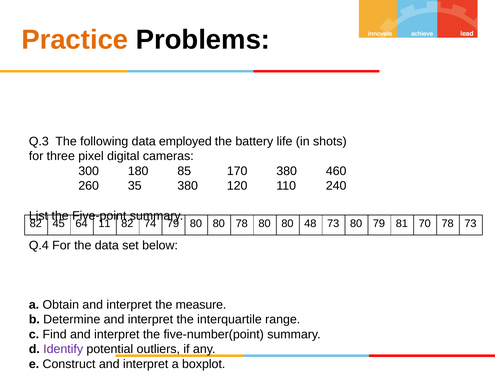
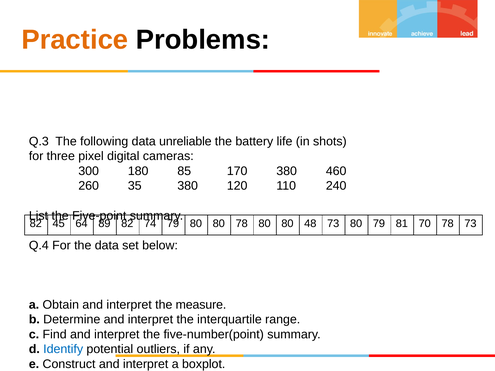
employed: employed -> unreliable (185, 141)
11: 11 -> 89 (104, 224)
Identify colour: purple -> blue (63, 349)
